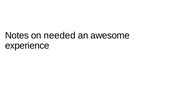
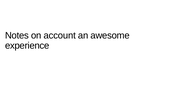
needed: needed -> account (60, 35)
